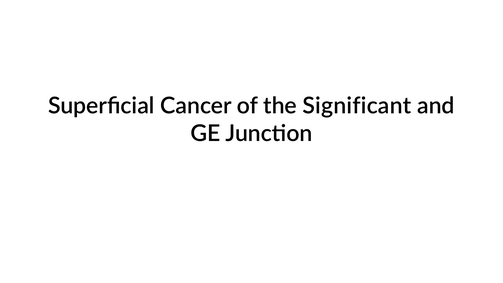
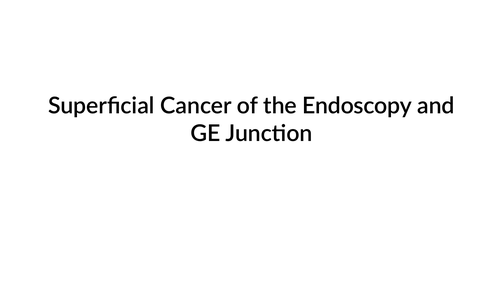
Significant: Significant -> Endoscopy (357, 106)
